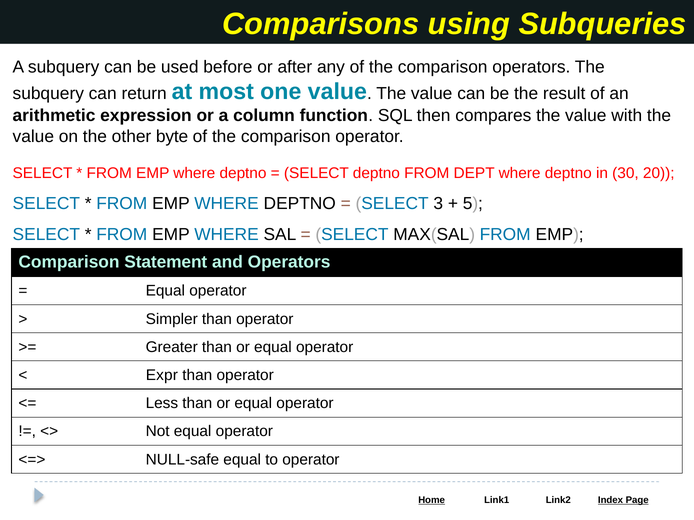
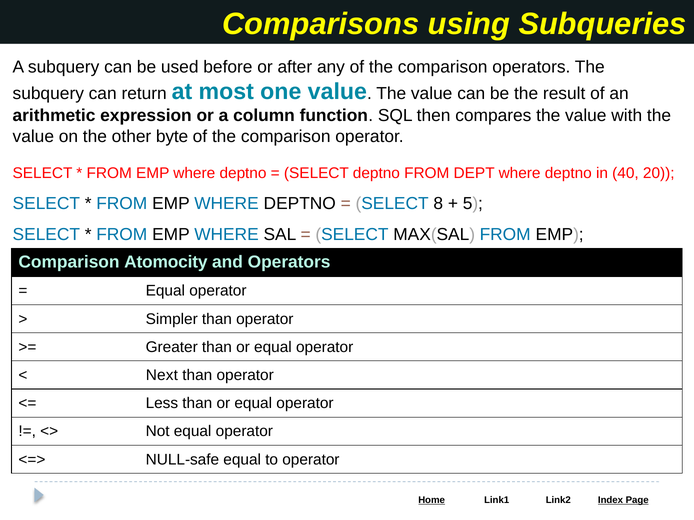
30: 30 -> 40 (625, 173)
3: 3 -> 8 (438, 204)
Statement: Statement -> Atomocity (166, 262)
Expr: Expr -> Next (162, 376)
